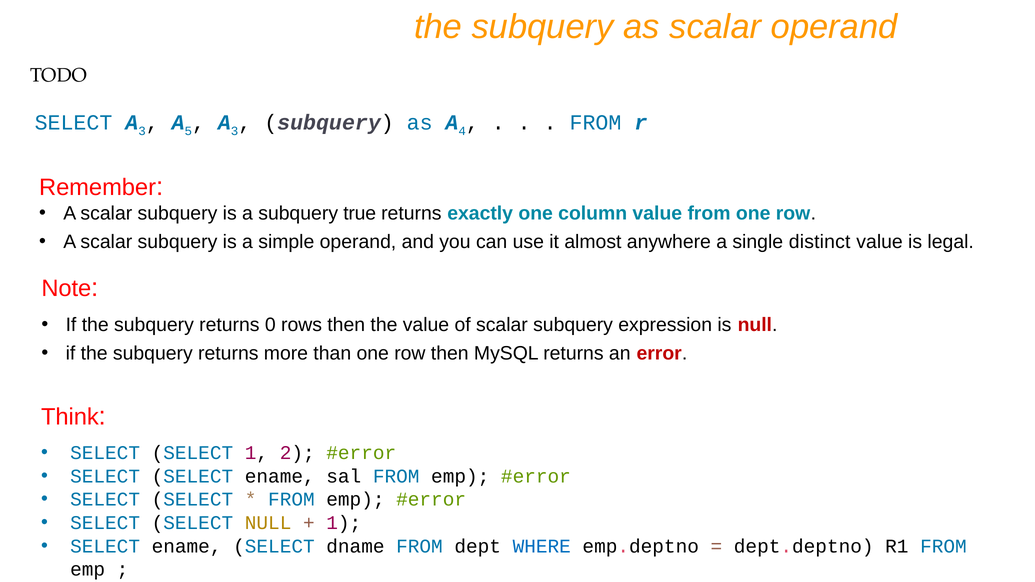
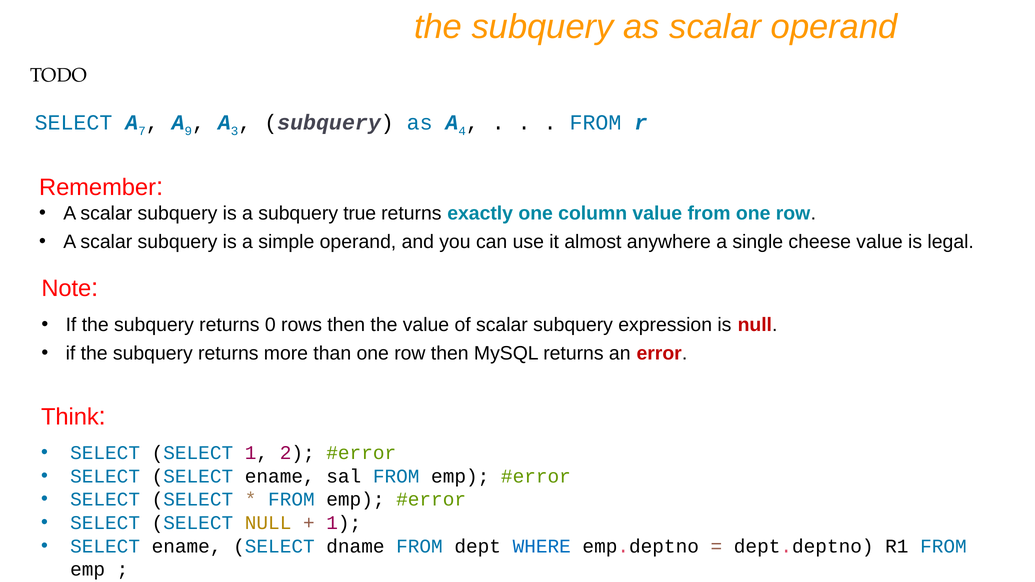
SELECT A 3: 3 -> 7 (142, 131)
5: 5 -> 9 (188, 131)
distinct: distinct -> cheese (820, 242)
